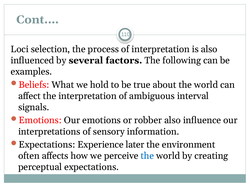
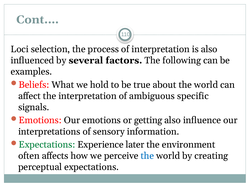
interval: interval -> specific (193, 96)
robber: robber -> getting (148, 121)
Expectations colour: black -> green (47, 145)
